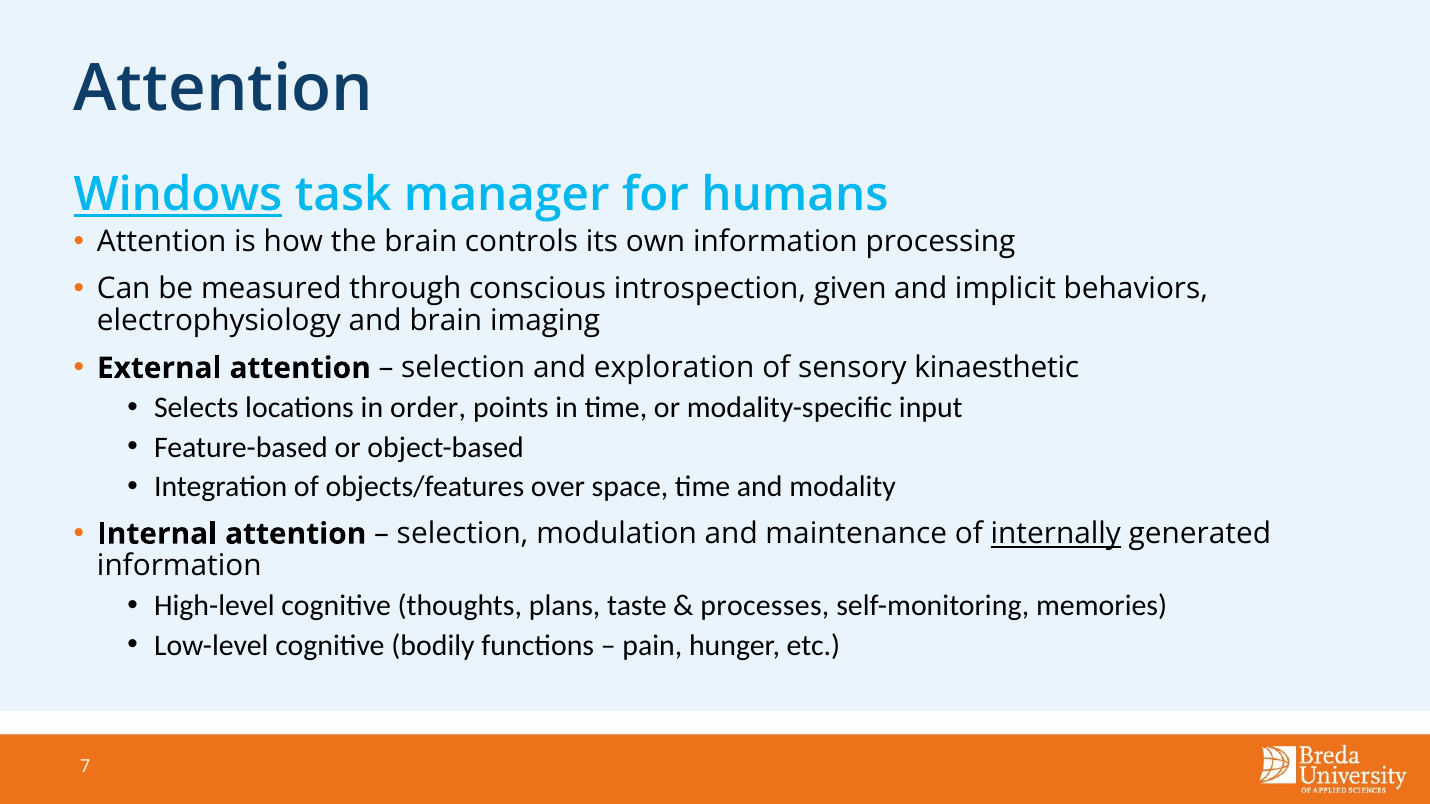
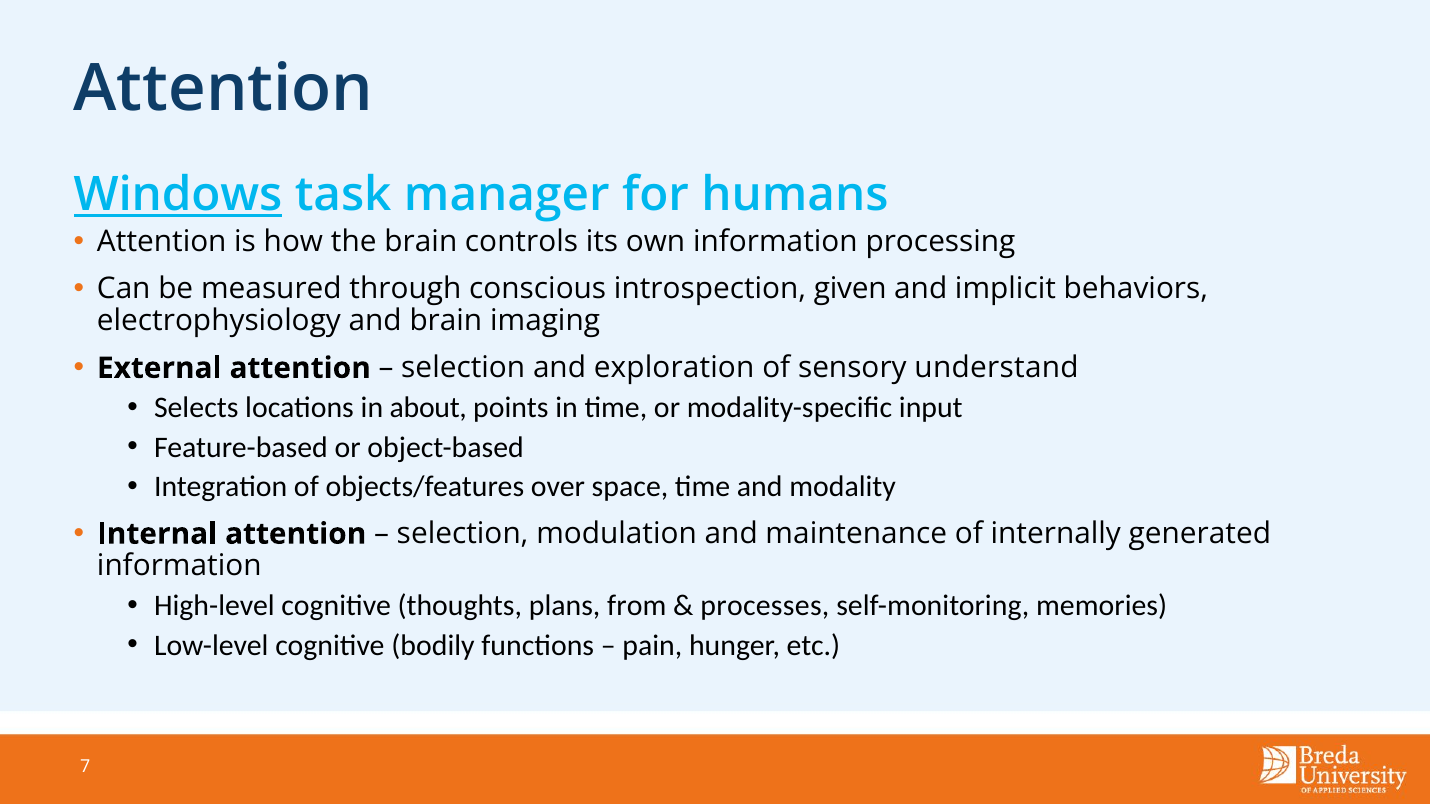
kinaesthetic: kinaesthetic -> understand (997, 368)
order: order -> about (428, 408)
internally underline: present -> none (1056, 534)
taste: taste -> from (637, 606)
